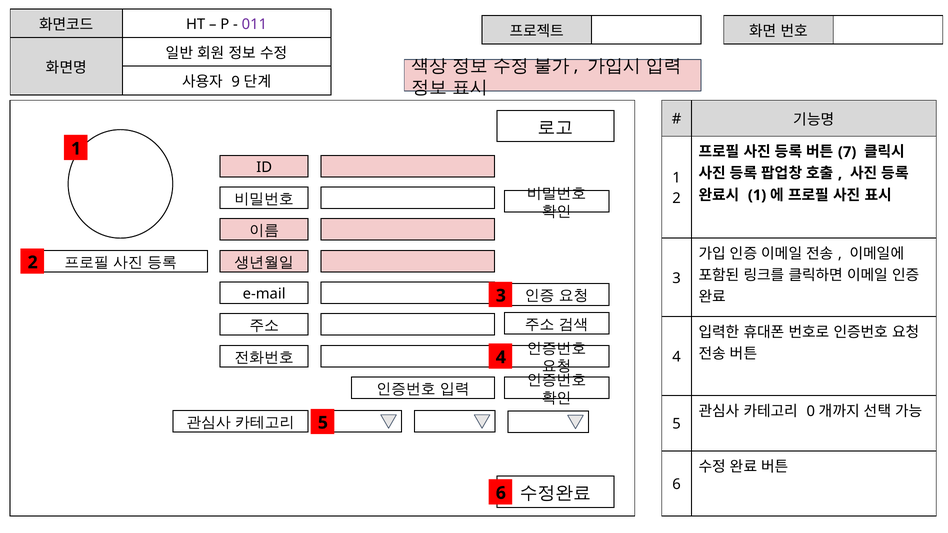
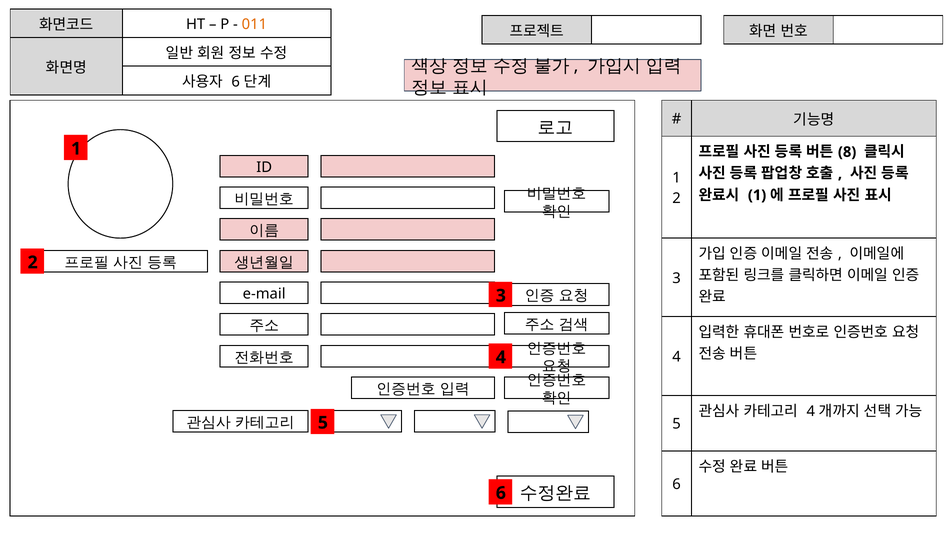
011 colour: purple -> orange (254, 24)
9: 9 -> 6 (236, 82)
7: 7 -> 8 (847, 152)
0: 0 -> 4 (811, 411)
